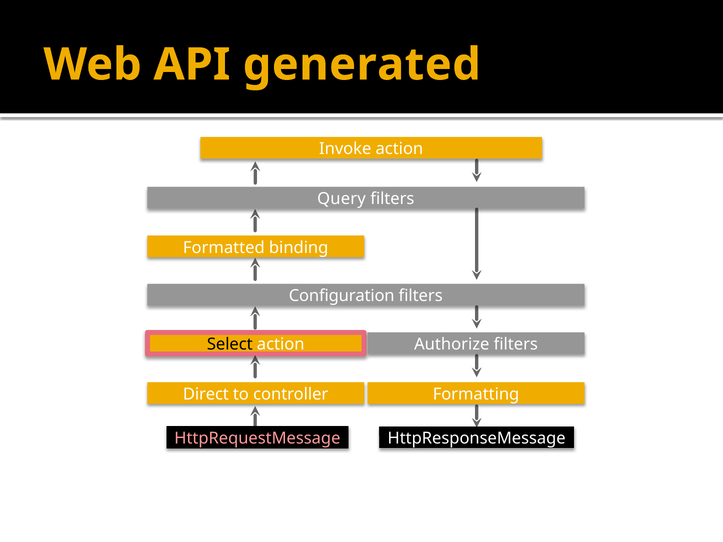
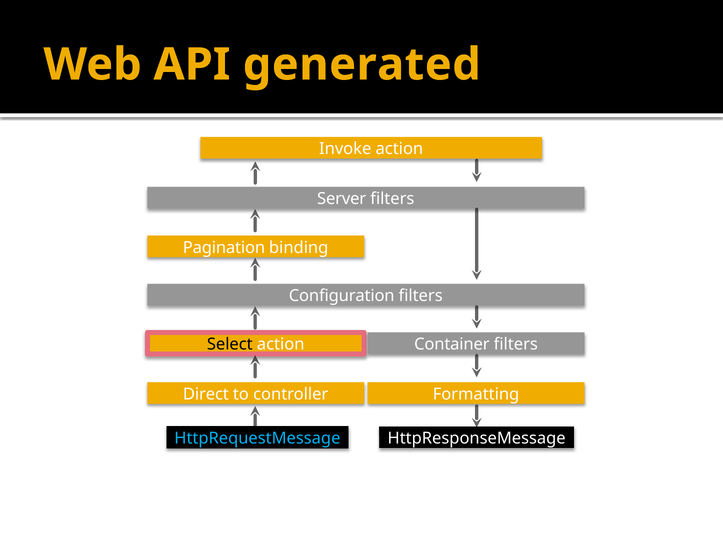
Query: Query -> Server (342, 199)
Formatted: Formatted -> Pagination (224, 248)
Authorize: Authorize -> Container (452, 345)
HttpRequestMessage colour: pink -> light blue (257, 439)
